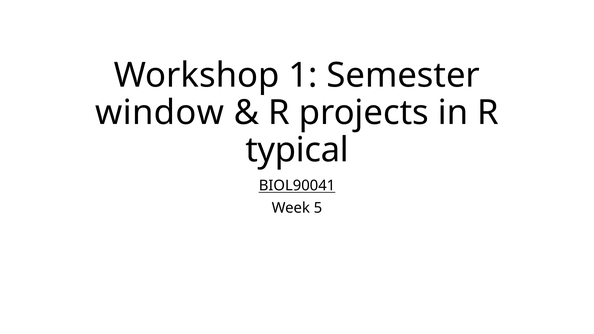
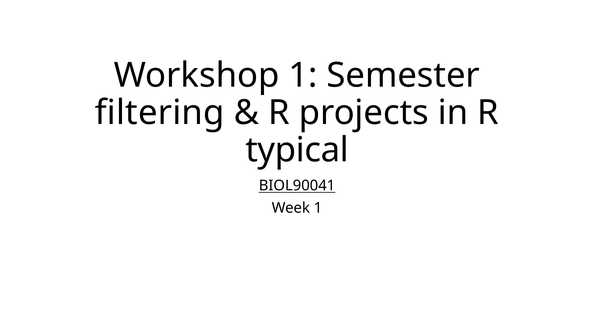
window: window -> filtering (160, 113)
Week 5: 5 -> 1 (318, 208)
